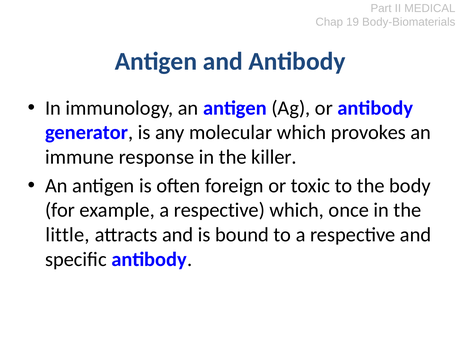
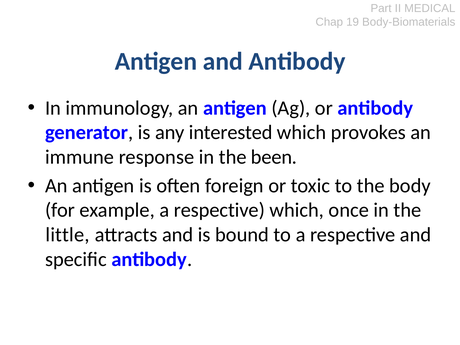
molecular: molecular -> interested (231, 133)
killer: killer -> been (274, 157)
